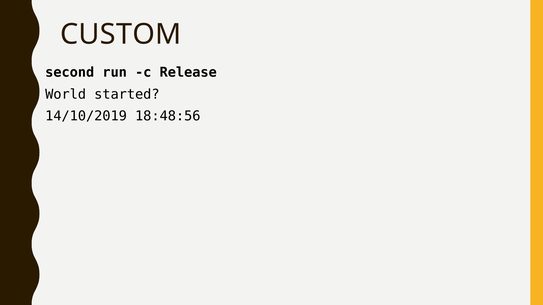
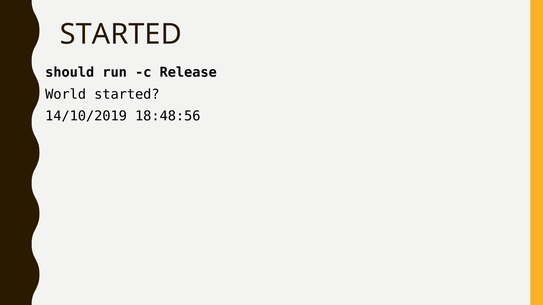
CUSTOM: CUSTOM -> STARTED (121, 34)
second: second -> should (70, 73)
